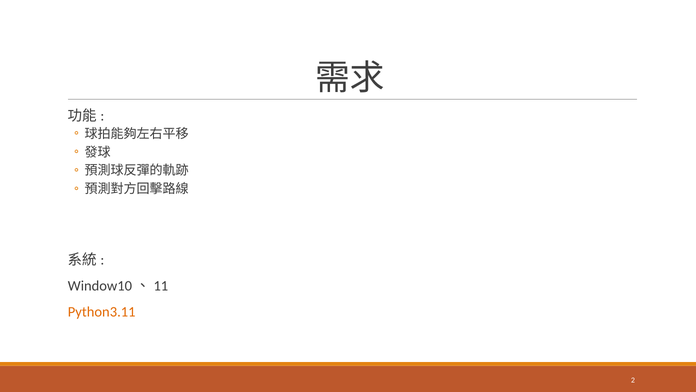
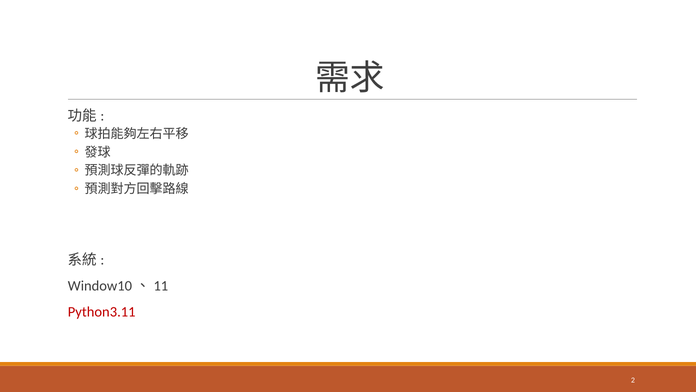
Python3.11 colour: orange -> red (102, 311)
